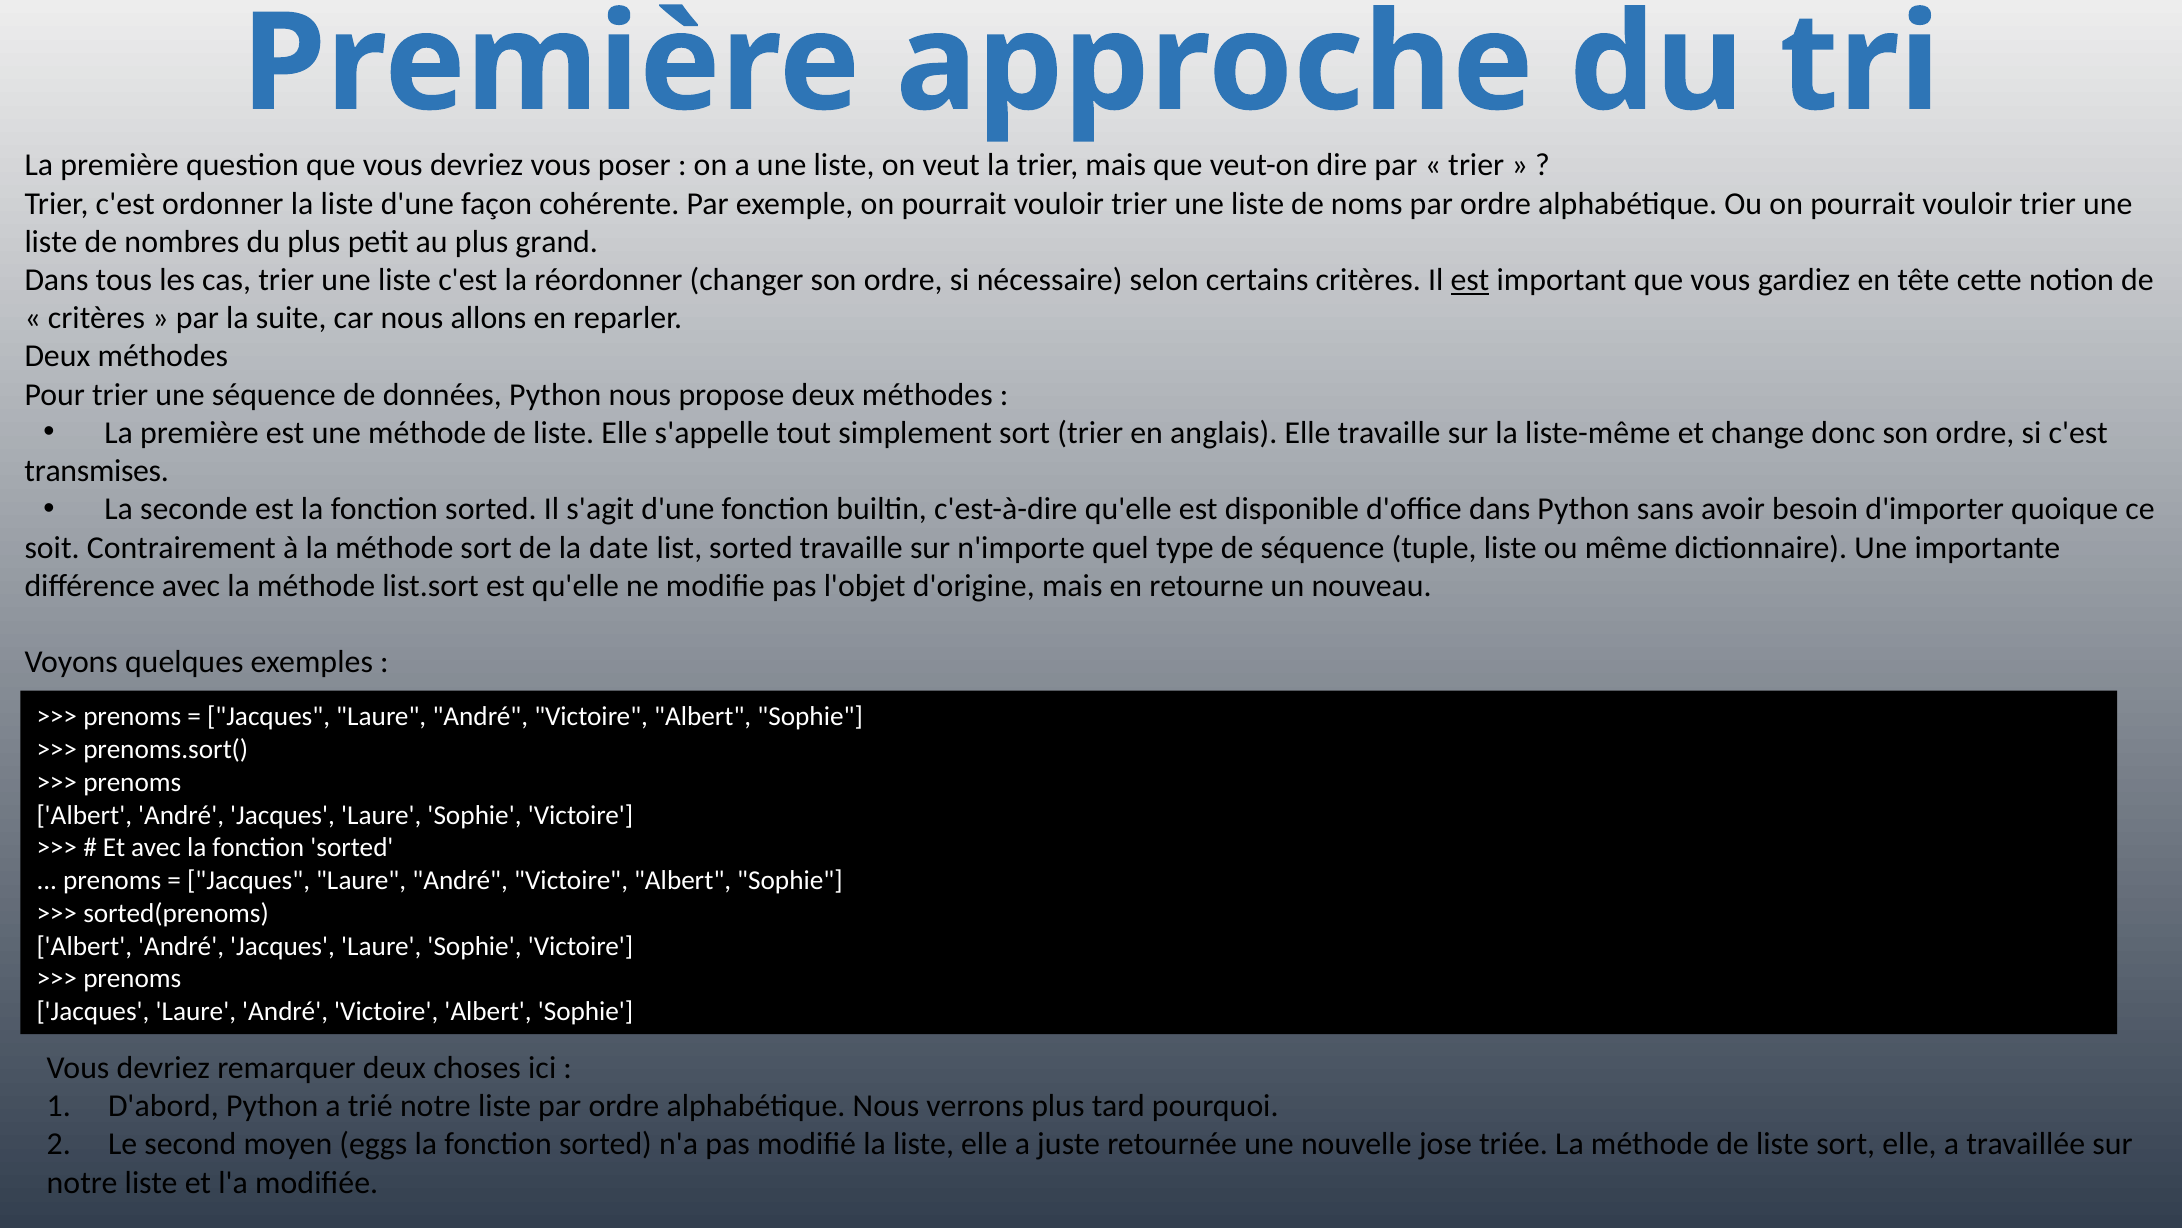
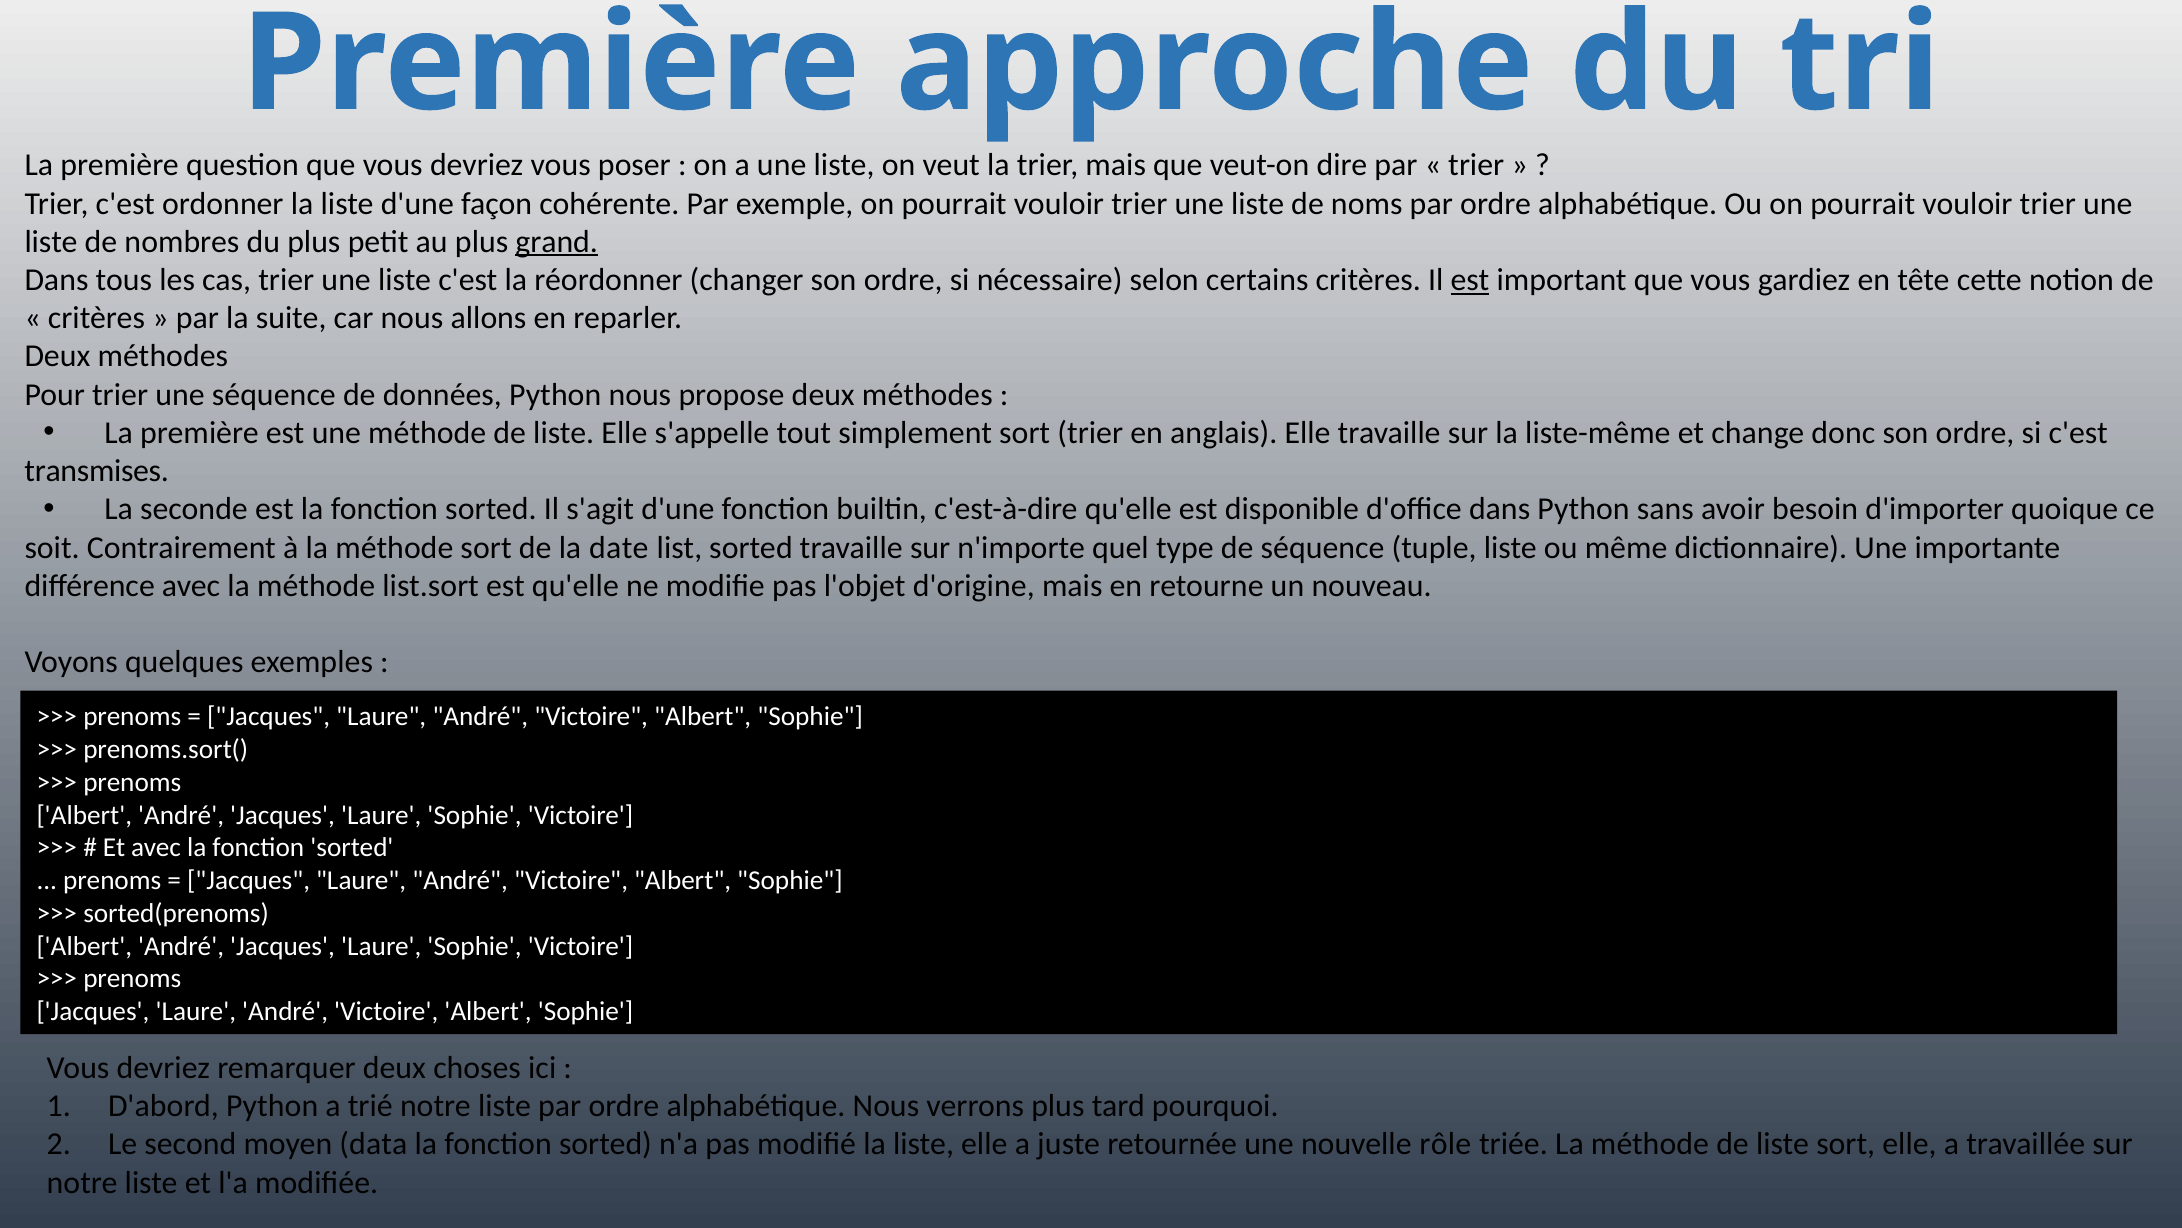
grand underline: none -> present (557, 242)
eggs: eggs -> data (373, 1144)
jose: jose -> rôle (1445, 1144)
